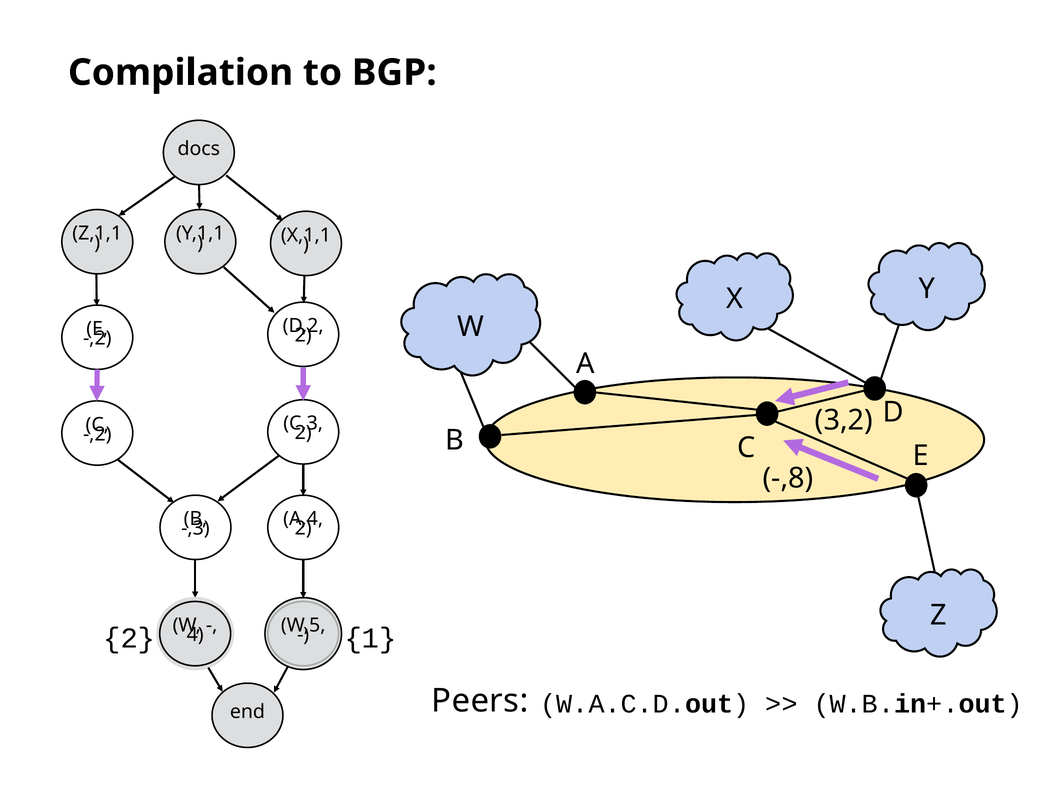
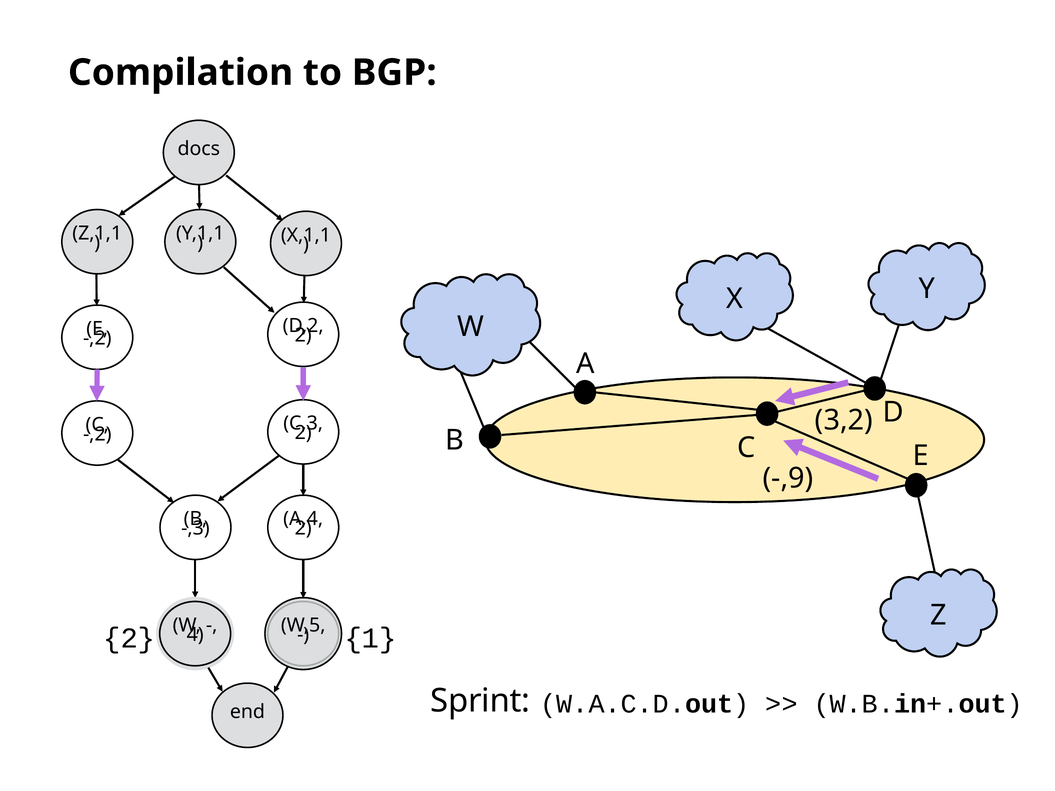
-,8: -,8 -> -,9 (788, 478)
Peers: Peers -> Sprint (480, 701)
